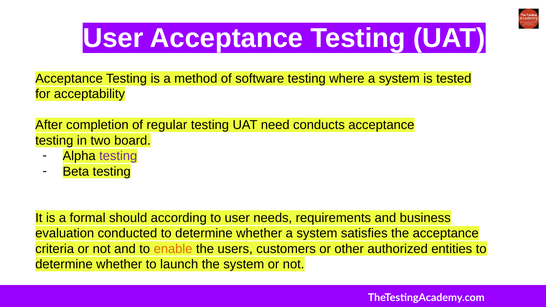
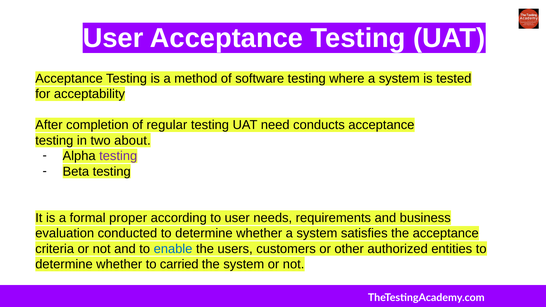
board: board -> about (132, 141)
should: should -> proper (128, 218)
enable colour: orange -> blue (173, 249)
launch: launch -> carried (179, 264)
